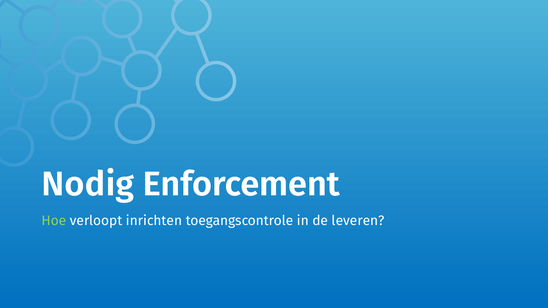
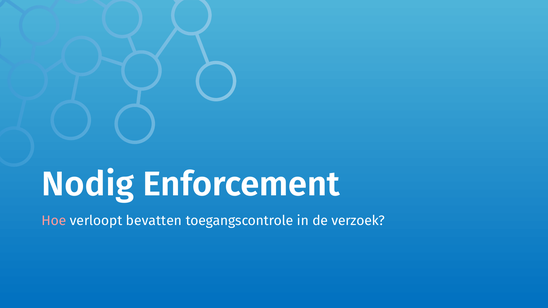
Hoe colour: light green -> pink (54, 221)
inrichten: inrichten -> bevatten (154, 221)
leveren: leveren -> verzoek (358, 221)
